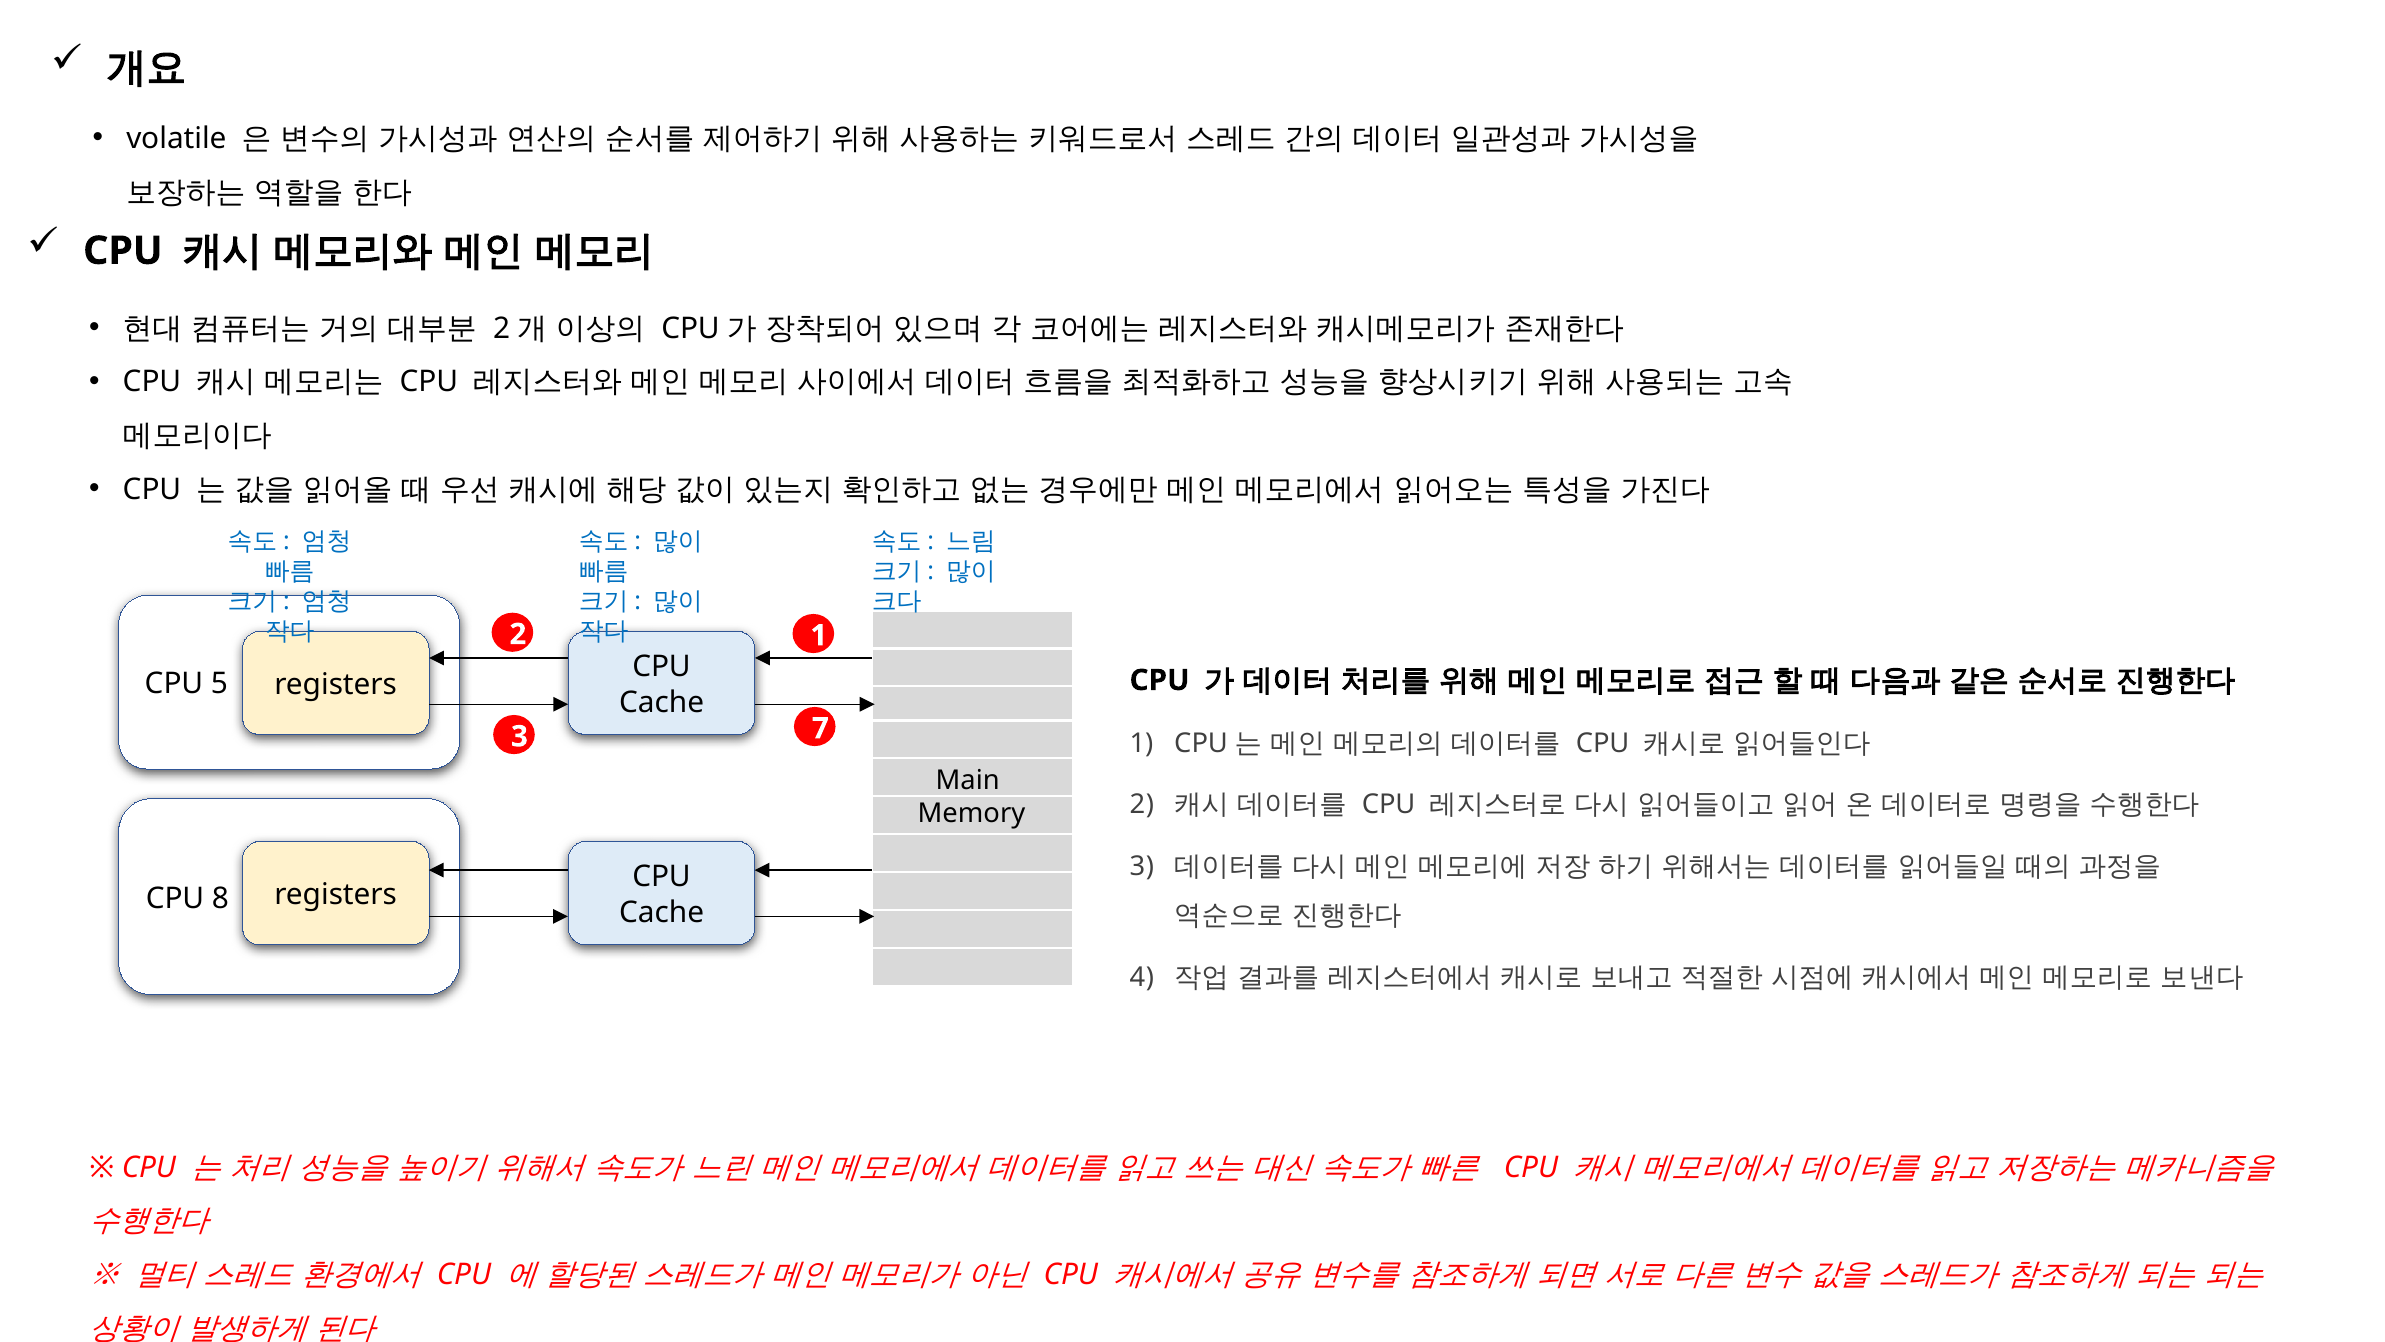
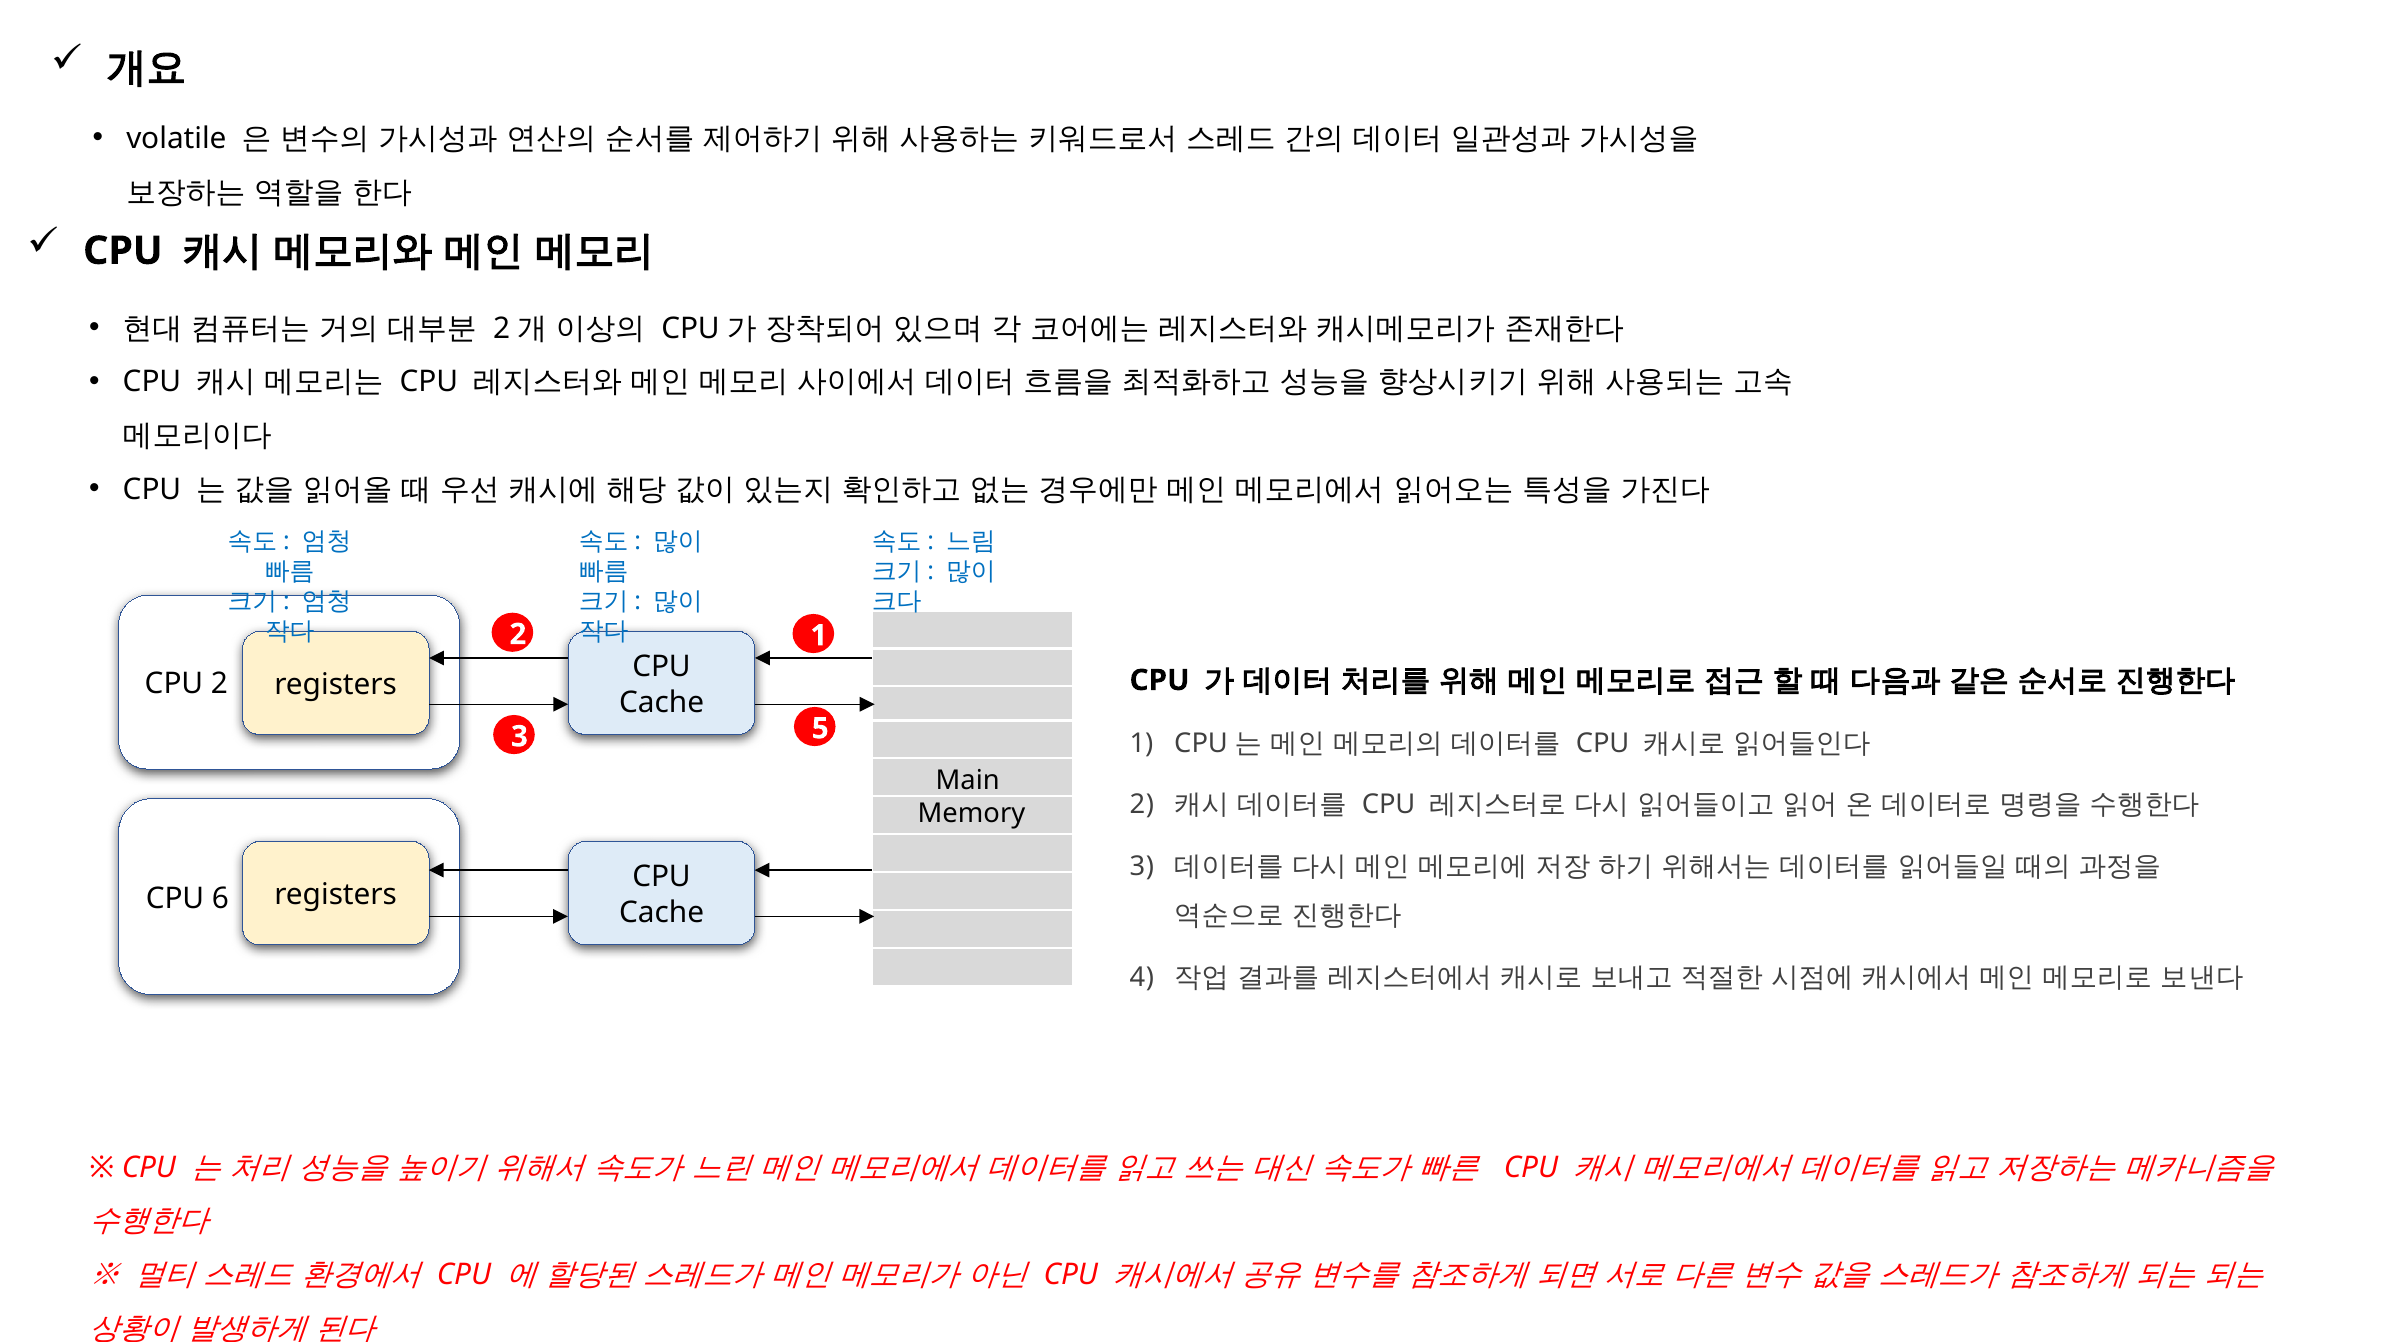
CPU 5: 5 -> 2 (219, 684)
7: 7 -> 5 (820, 728)
8: 8 -> 6 (220, 898)
